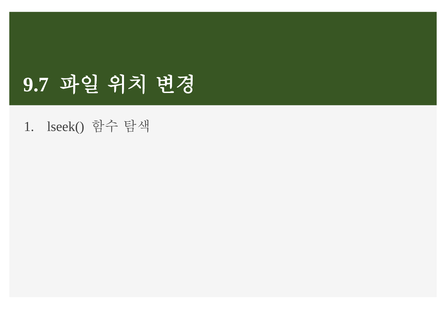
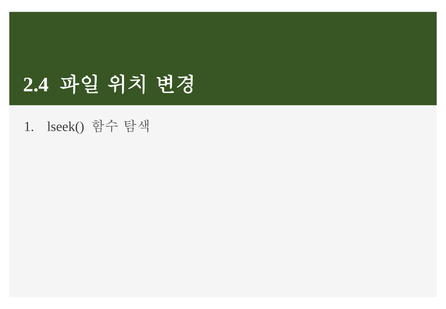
9.7: 9.7 -> 2.4 (36, 85)
